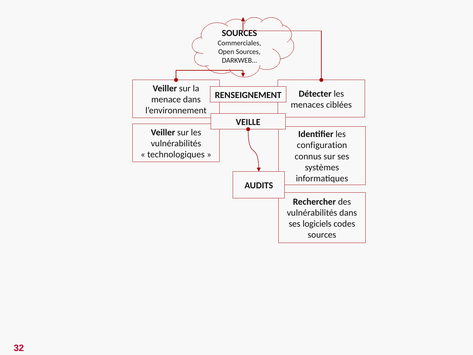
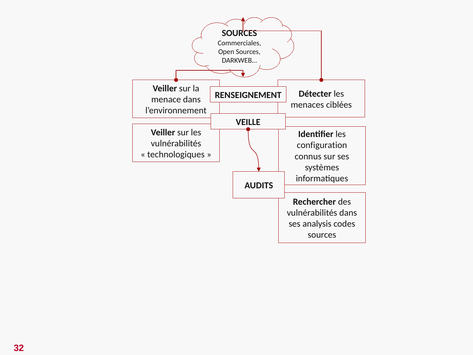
logiciels: logiciels -> analysis (317, 224)
